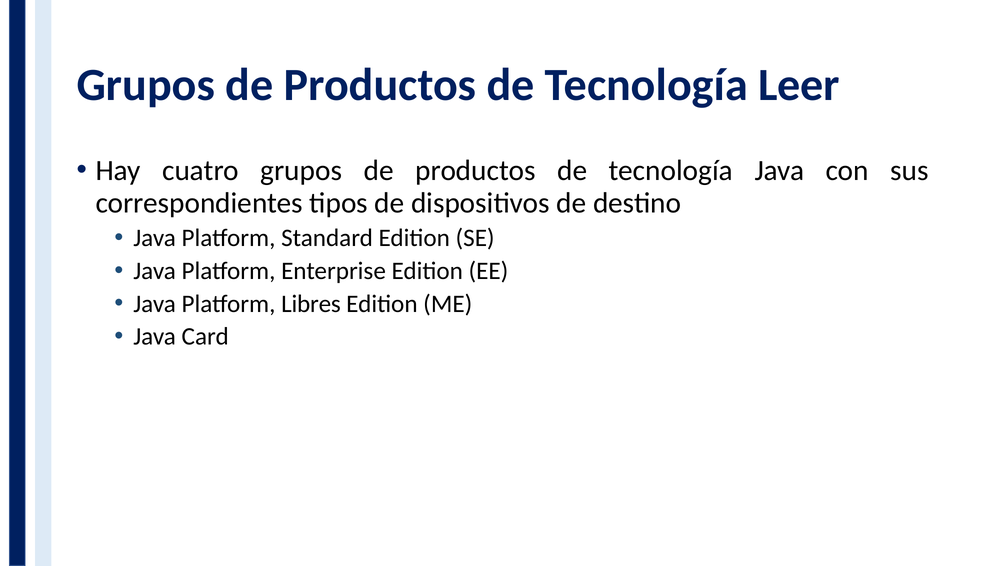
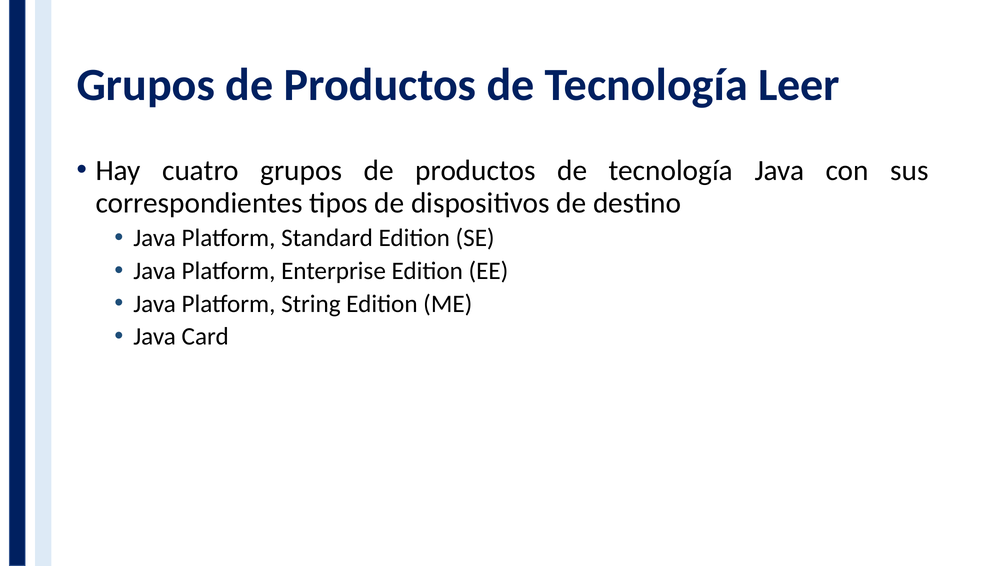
Libres: Libres -> String (311, 304)
